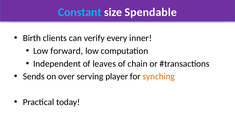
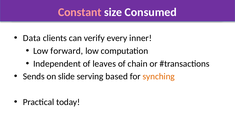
Constant colour: light blue -> pink (80, 12)
Spendable: Spendable -> Consumed (151, 12)
Birth: Birth -> Data (32, 38)
over: over -> slide (66, 77)
player: player -> based (117, 77)
